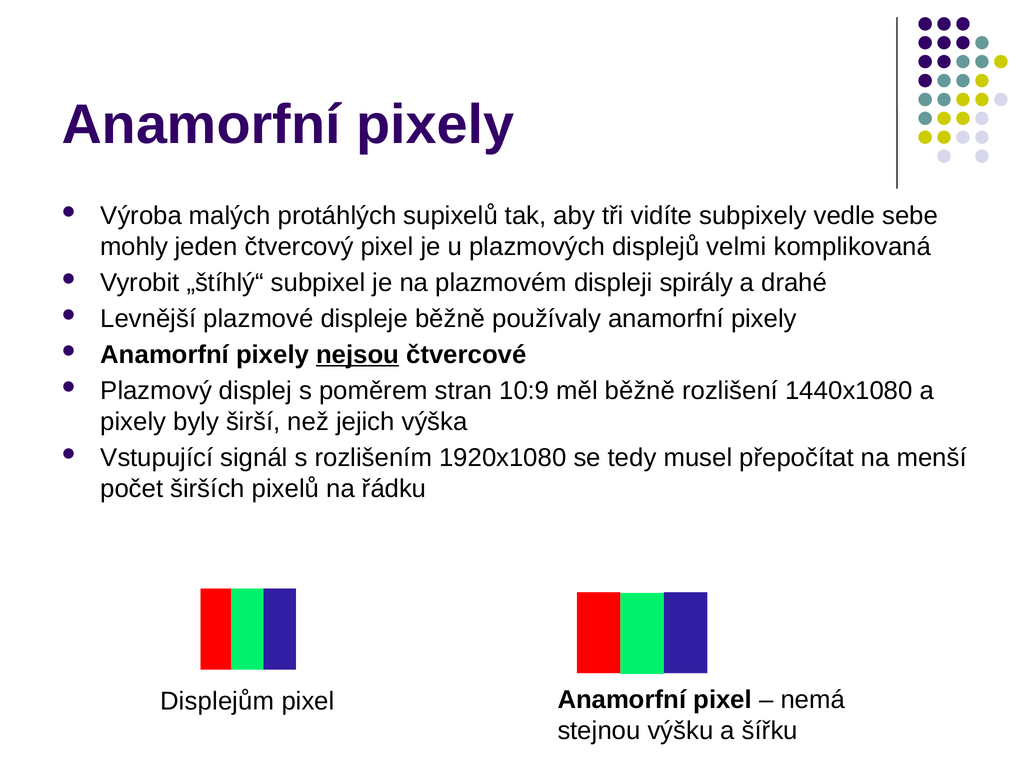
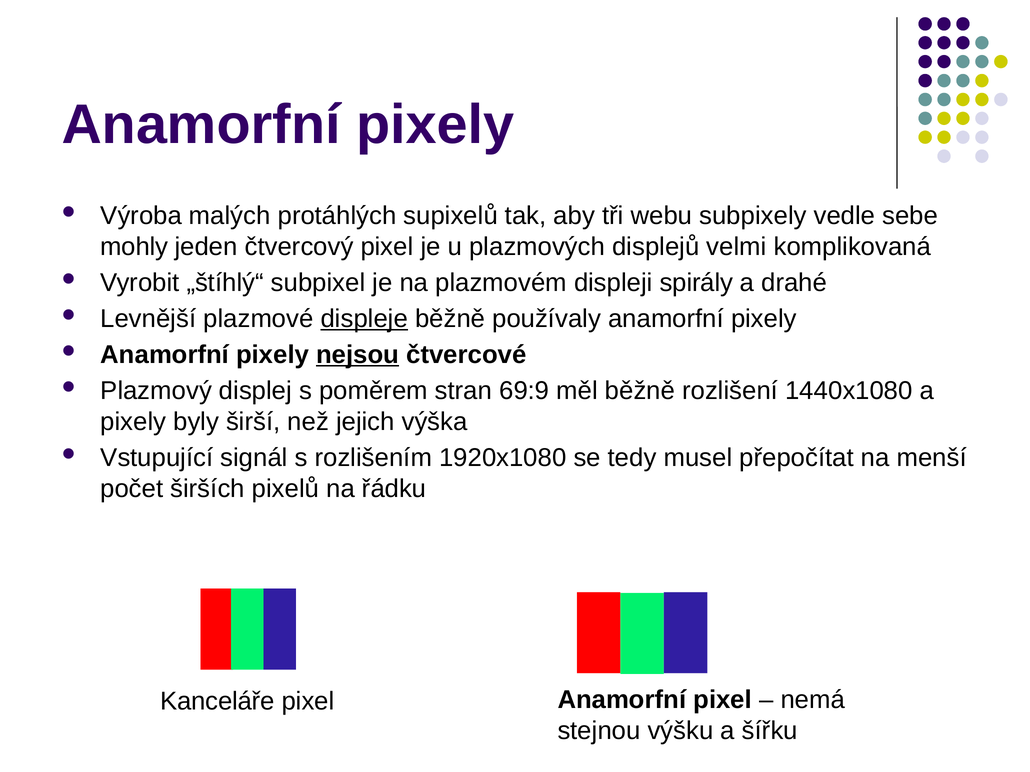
vidíte: vidíte -> webu (662, 216)
displeje underline: none -> present (364, 319)
10:9: 10:9 -> 69:9 (524, 391)
Displejům: Displejům -> Kanceláře (217, 702)
